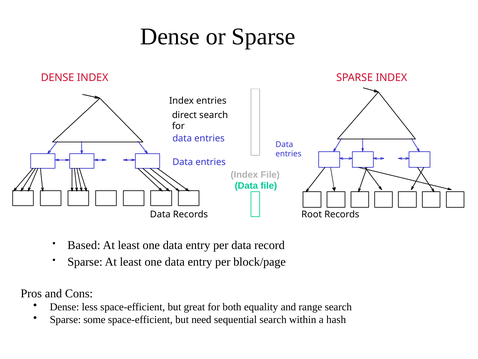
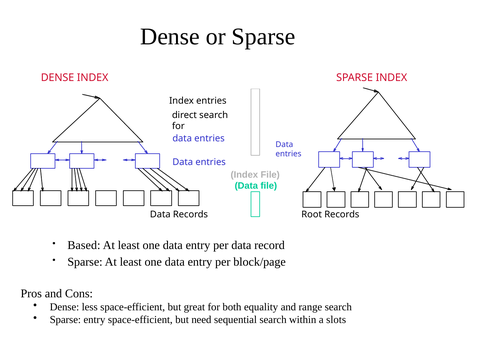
Sparse some: some -> entry (94, 319)
hash: hash -> slots (336, 319)
